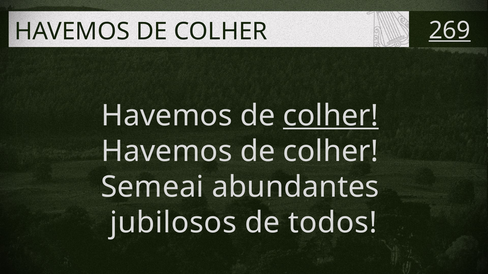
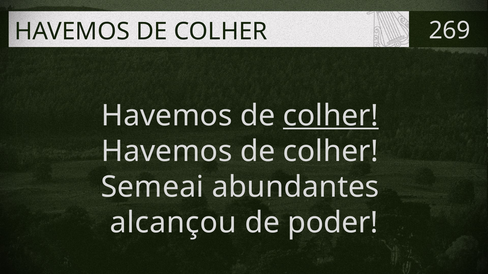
269 underline: present -> none (450, 31)
jubilosos: jubilosos -> alcançou (173, 223)
todos: todos -> poder (333, 223)
